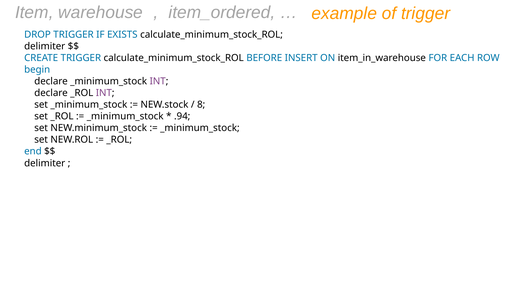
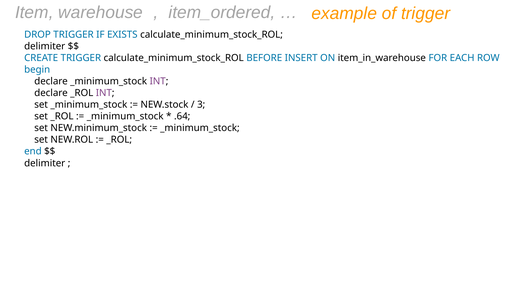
8: 8 -> 3 (201, 105)
.94: .94 -> .64 (182, 116)
